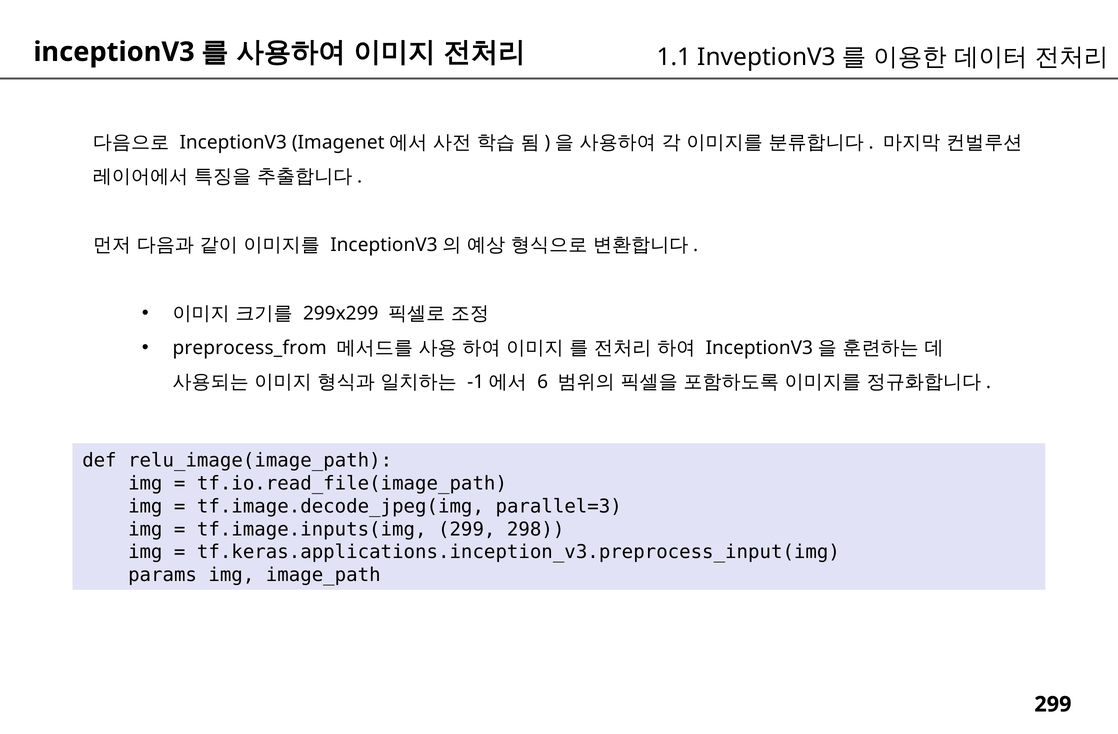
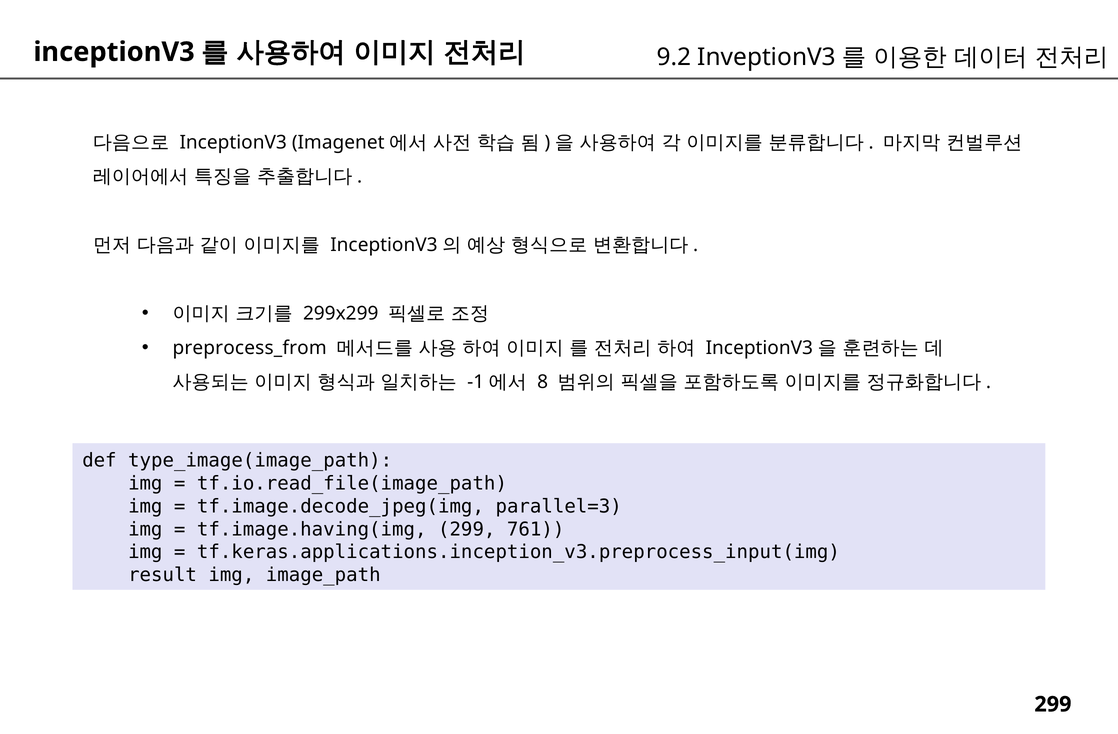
1.1: 1.1 -> 9.2 (674, 57)
6: 6 -> 8 (543, 382)
relu_image(image_path: relu_image(image_path -> type_image(image_path (260, 461)
tf.image.inputs(img: tf.image.inputs(img -> tf.image.having(img (312, 529)
298: 298 -> 761 (536, 529)
params: params -> result (163, 575)
